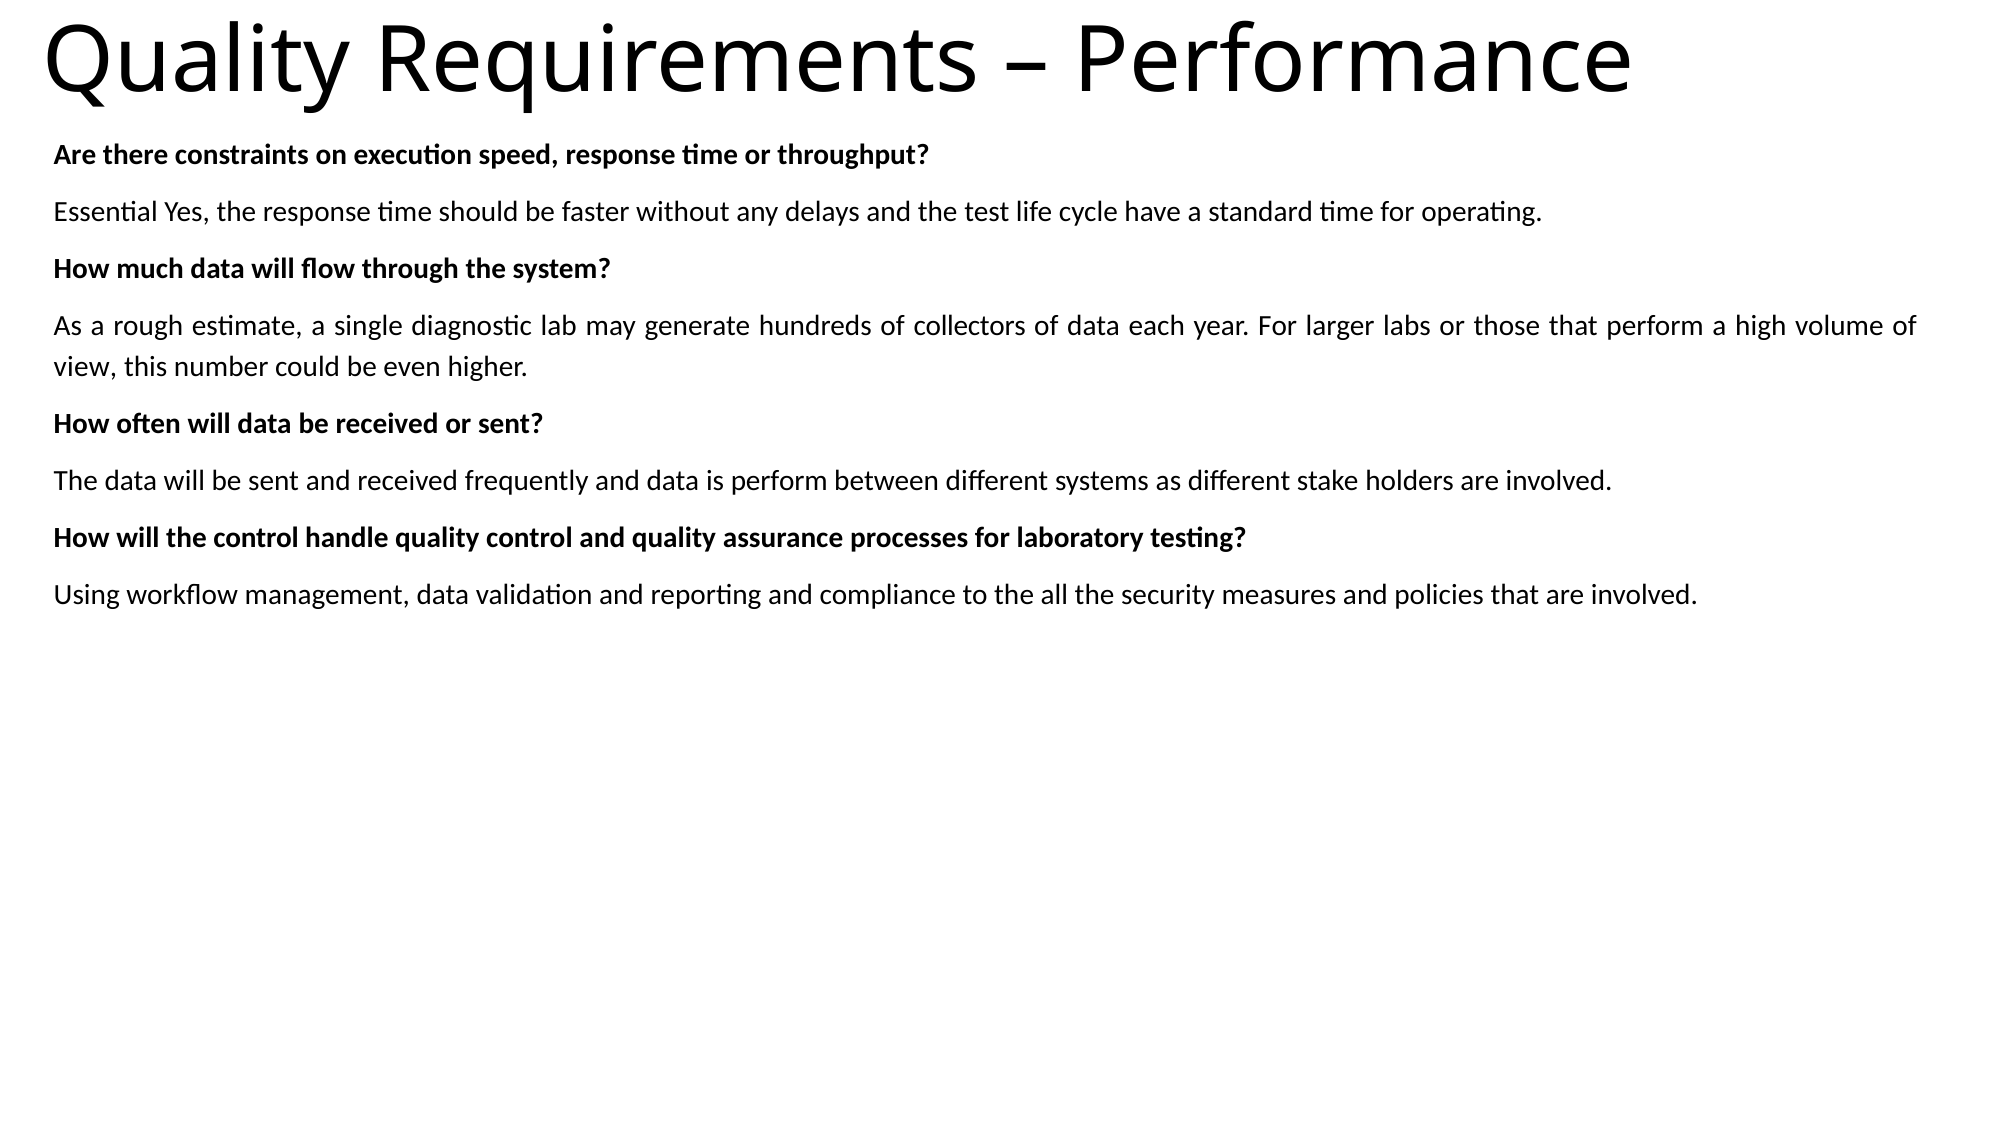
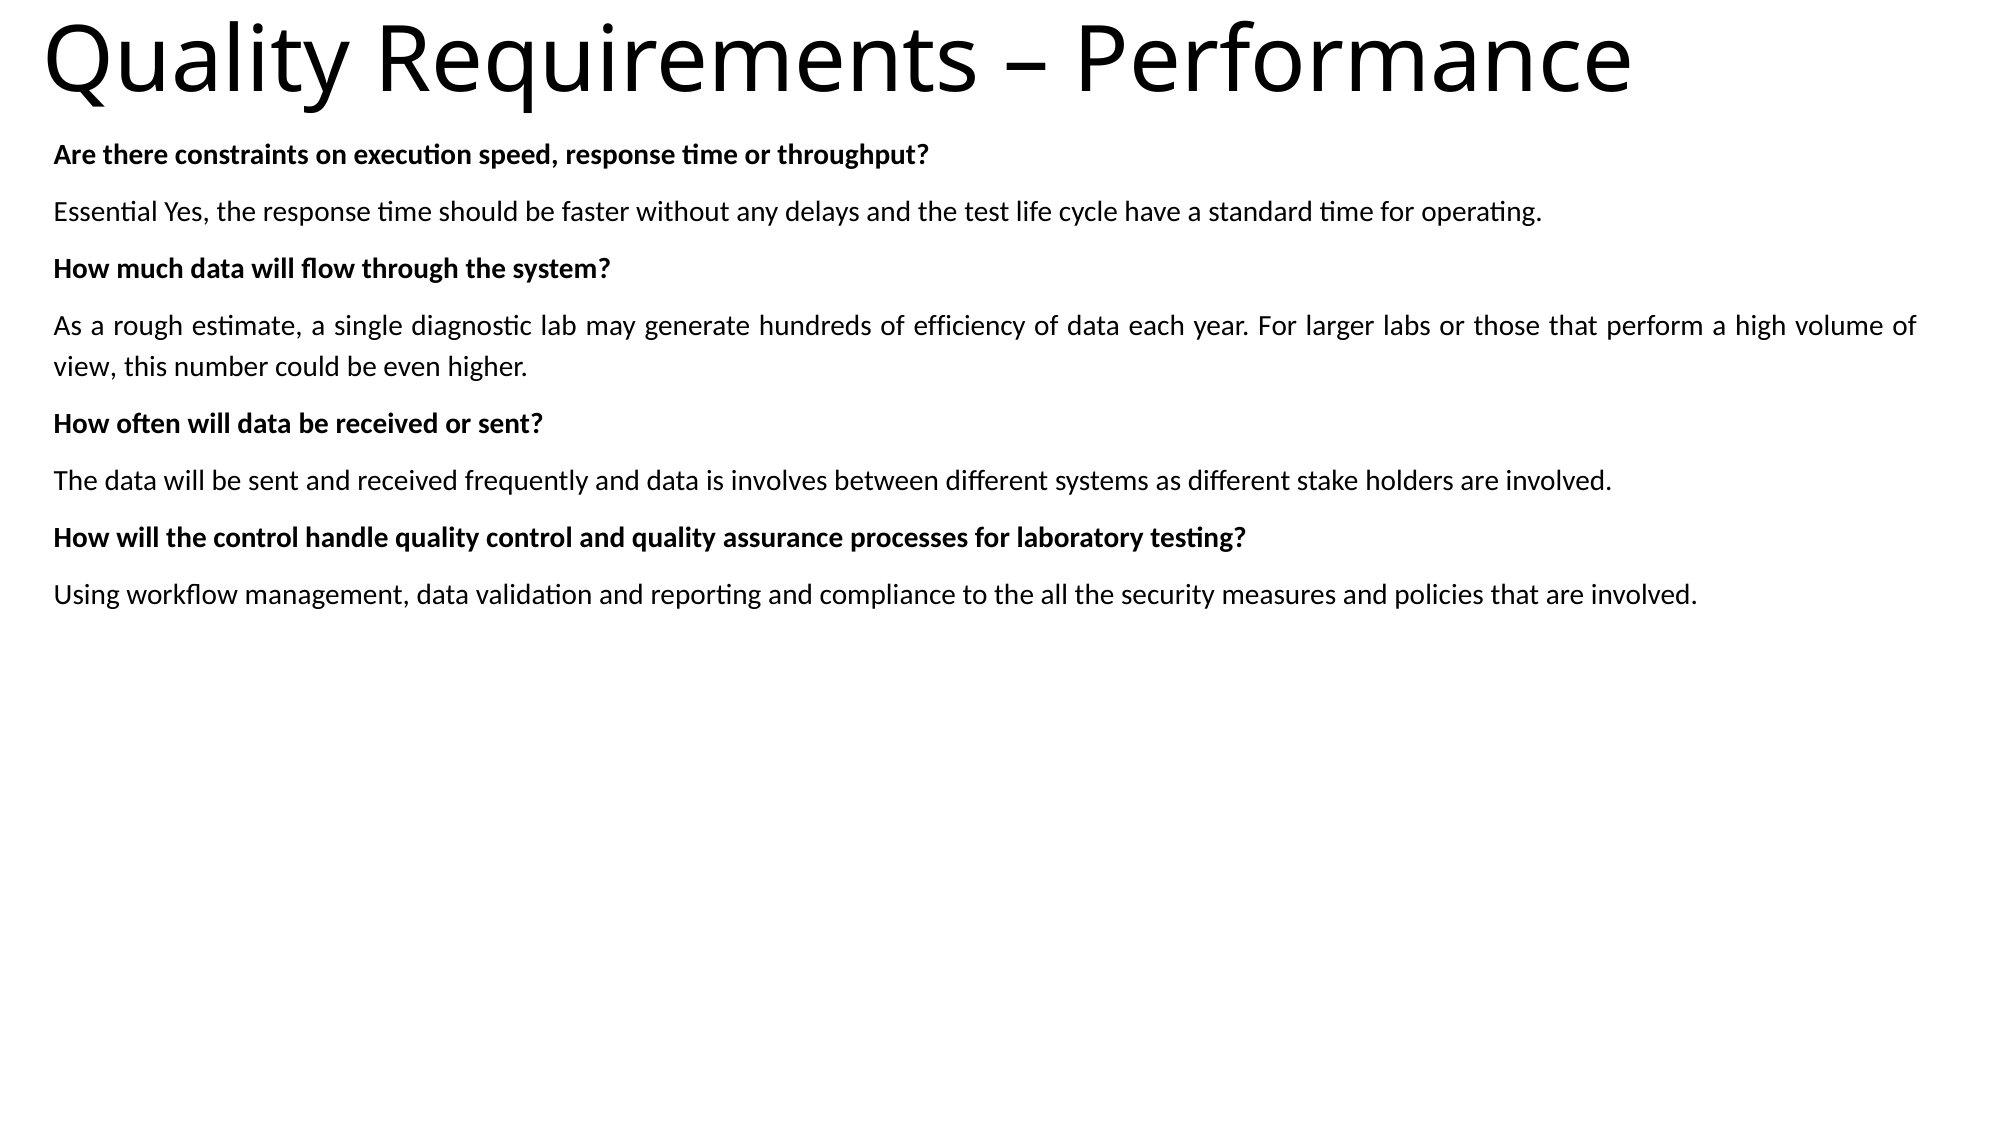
collectors: collectors -> efficiency (970, 326)
is perform: perform -> involves (779, 481)
